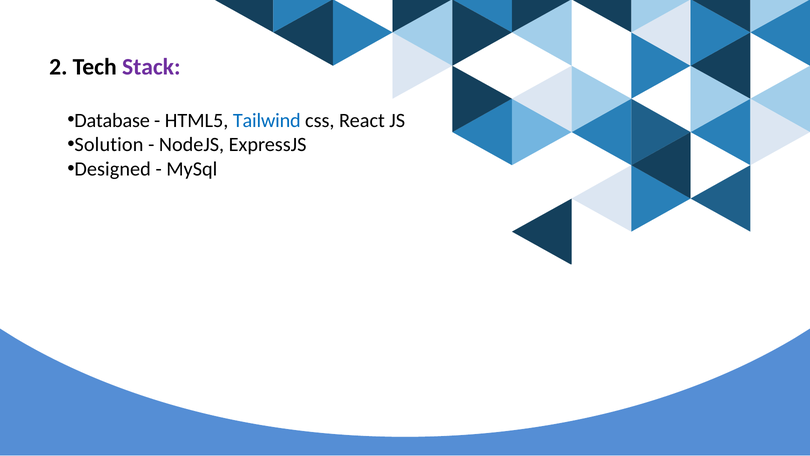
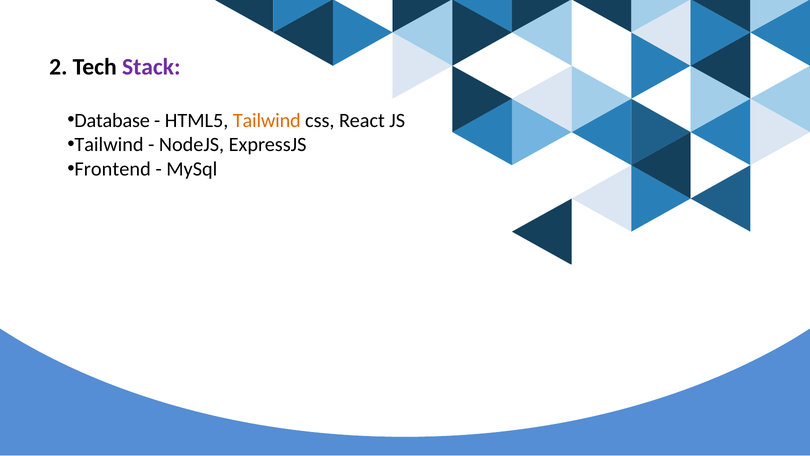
Tailwind colour: blue -> orange (267, 120)
Solution: Solution -> Tailwind (109, 145)
Designed: Designed -> Frontend (113, 169)
